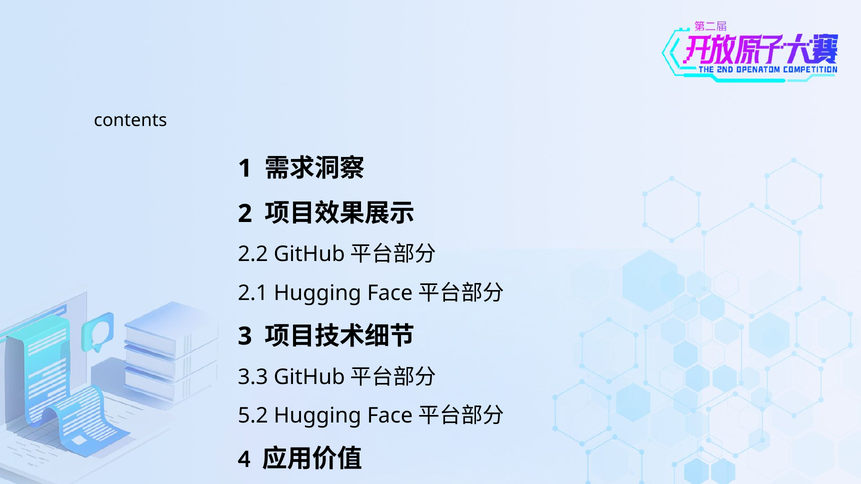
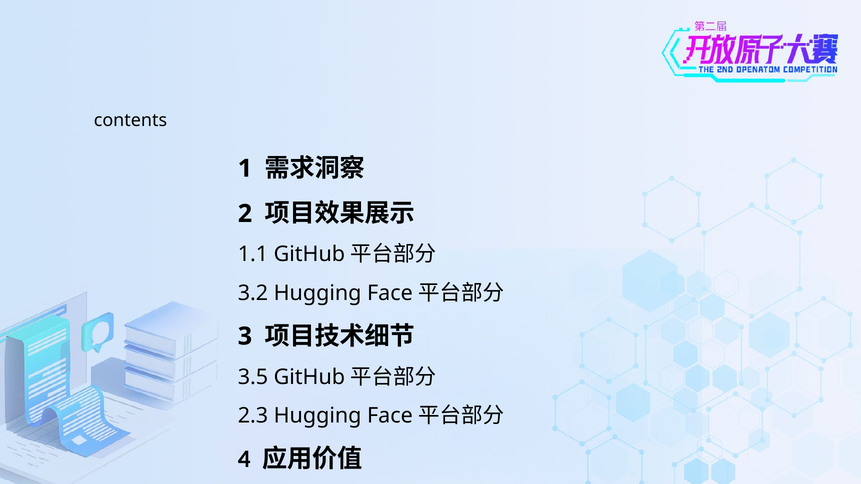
2.2: 2.2 -> 1.1 (253, 254)
2.1: 2.1 -> 3.2 (253, 293)
3.3: 3.3 -> 3.5 (253, 377)
5.2: 5.2 -> 2.3 (253, 416)
